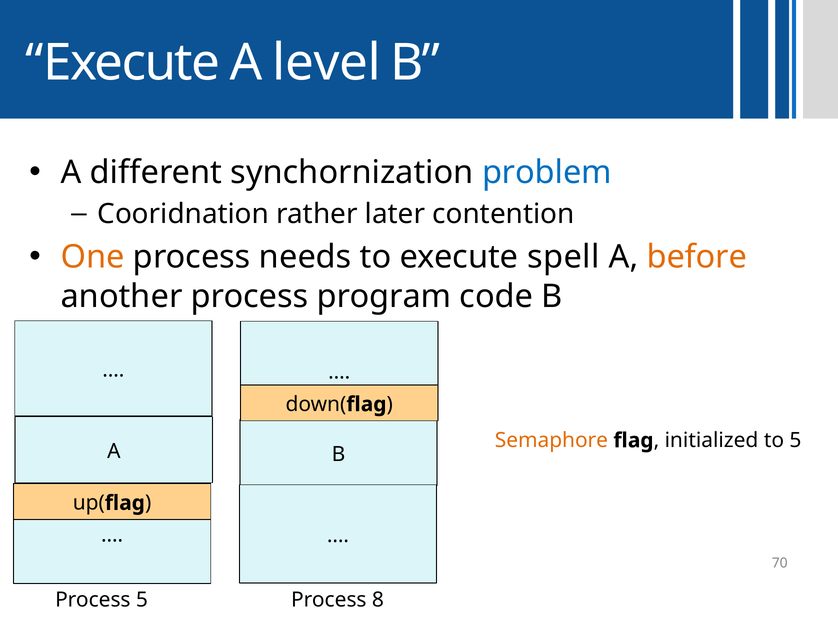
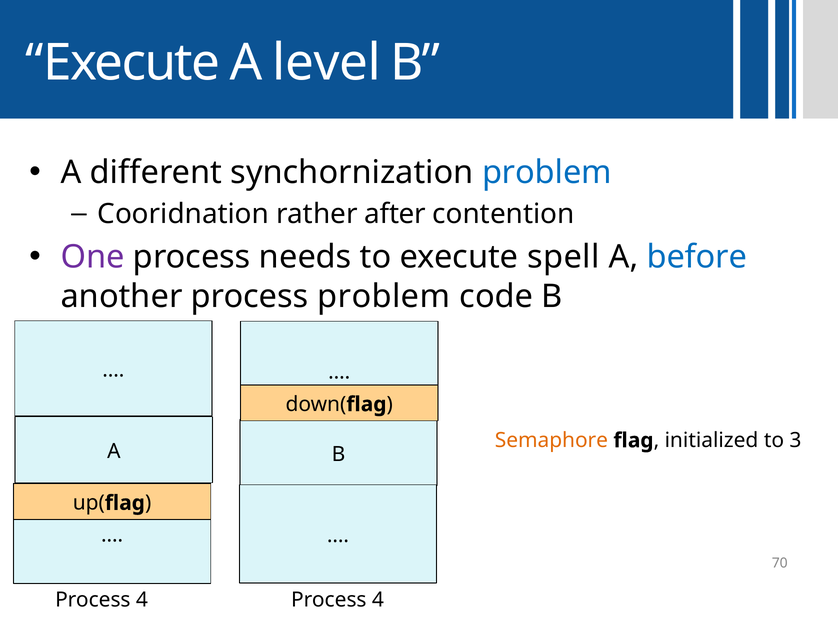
later: later -> after (395, 214)
One colour: orange -> purple (93, 257)
before colour: orange -> blue (697, 257)
process program: program -> problem (384, 297)
to 5: 5 -> 3 (795, 441)
5: 5 -> 4 (142, 600)
8: 8 -> 4 (378, 601)
